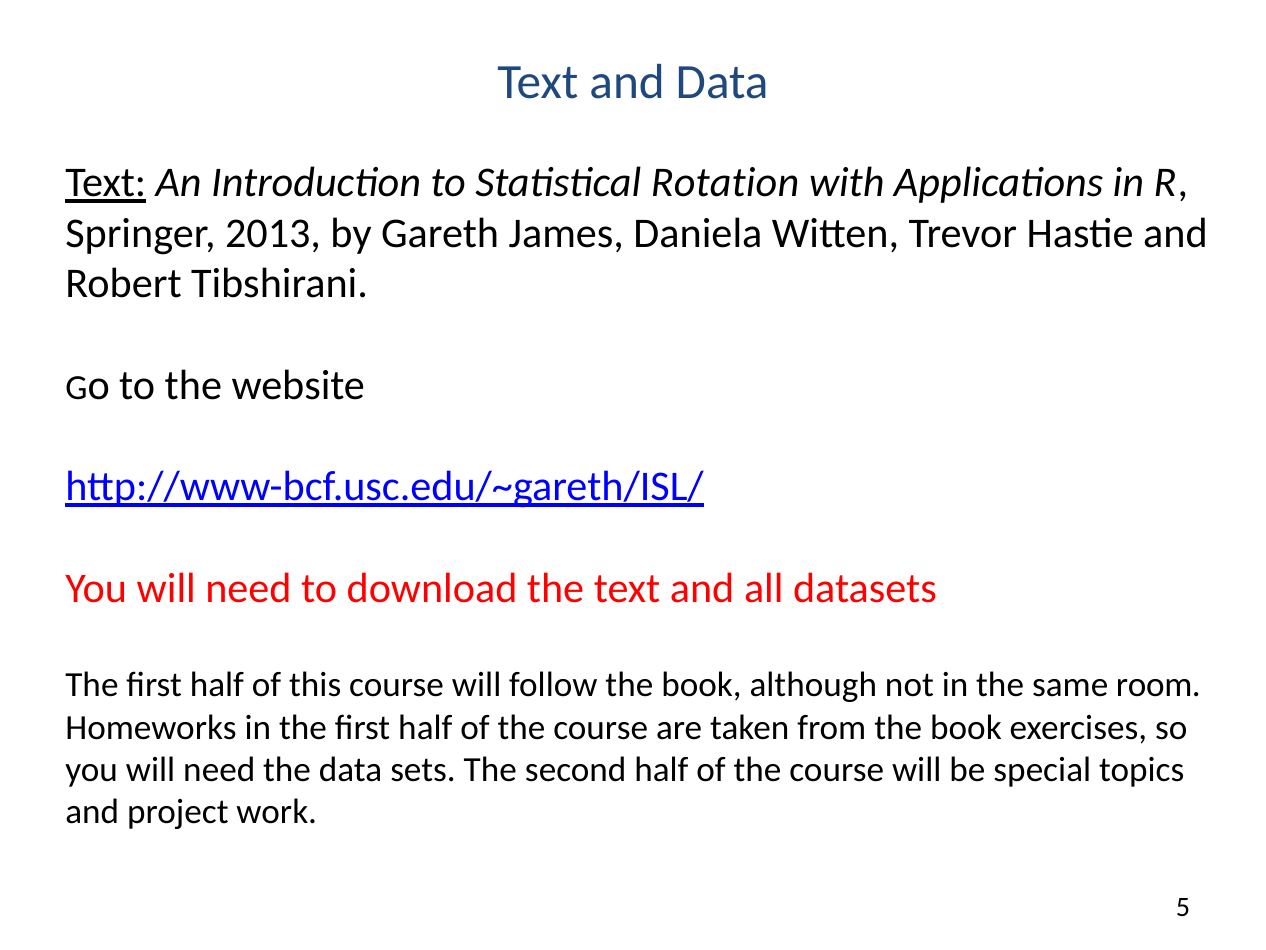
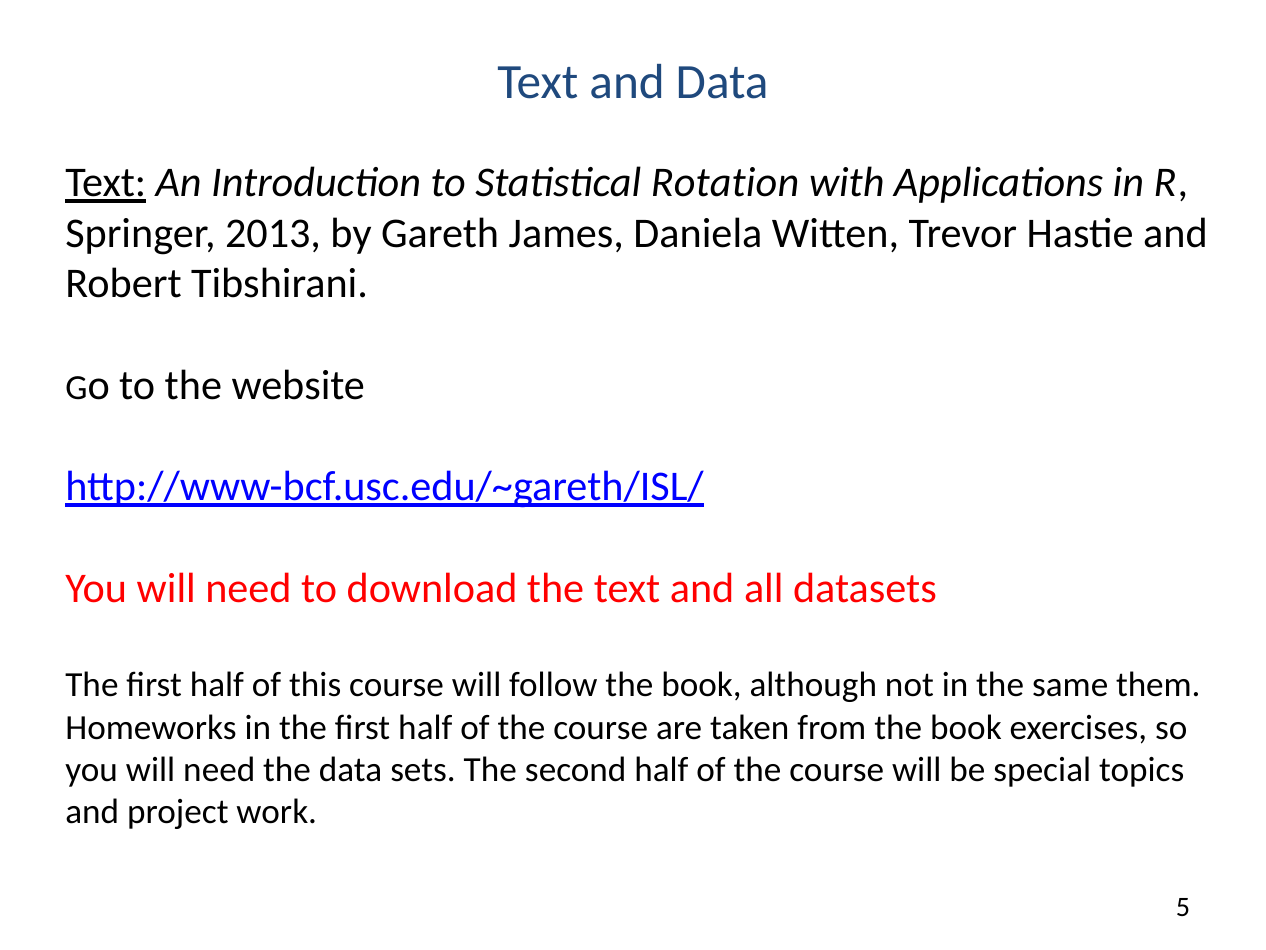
room: room -> them (1158, 685)
